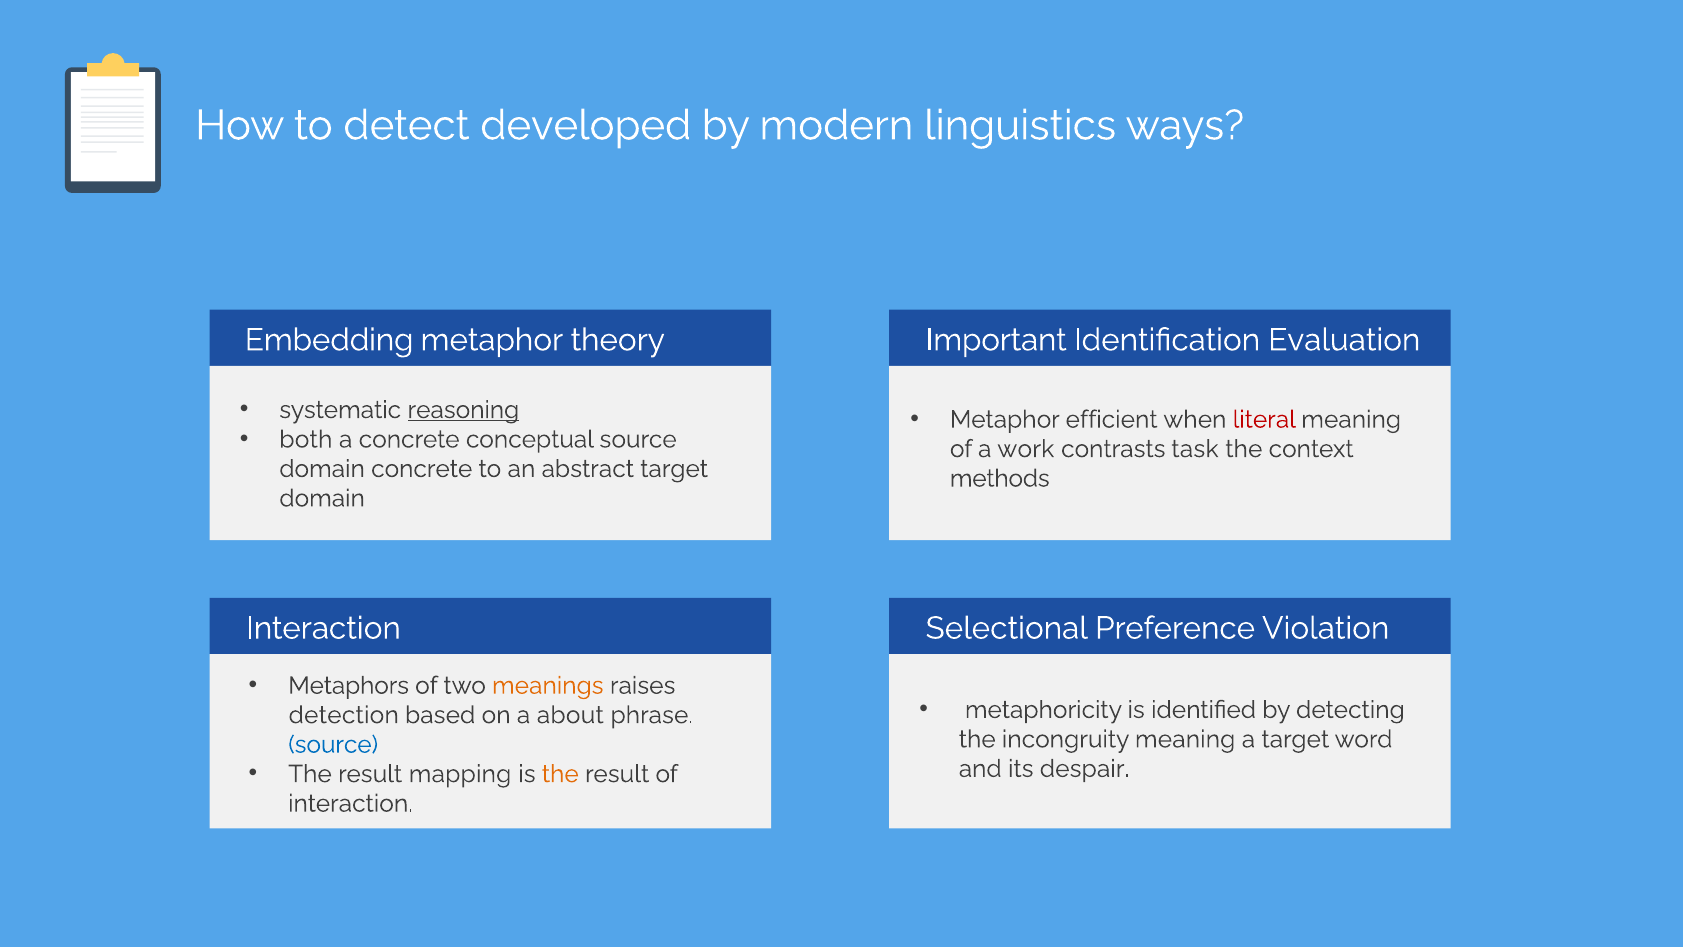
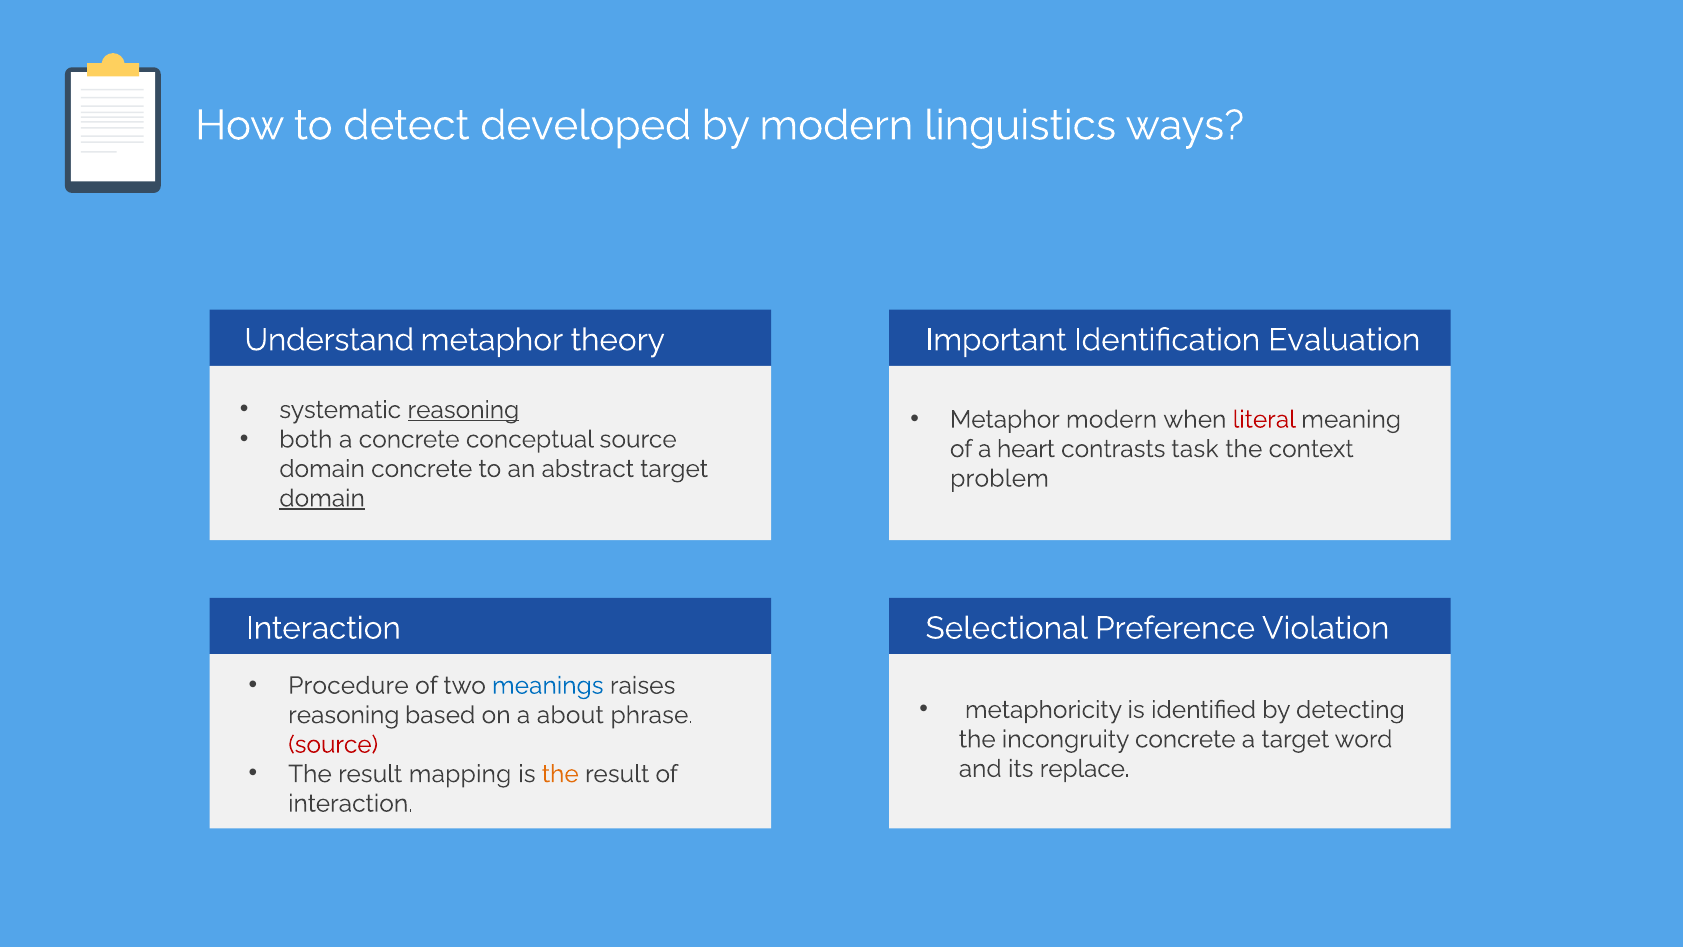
Embedding: Embedding -> Understand (329, 340)
Metaphor efficient: efficient -> modern (1111, 419)
work: work -> heart (1026, 449)
methods: methods -> problem (1000, 478)
domain underline: none -> present (322, 498)
Metaphors: Metaphors -> Procedure (348, 685)
meanings colour: orange -> blue (548, 685)
detection: detection -> reasoning (344, 715)
incongruity meaning: meaning -> concrete (1185, 739)
source colour: blue -> red (333, 744)
despair: despair -> replace (1085, 769)
